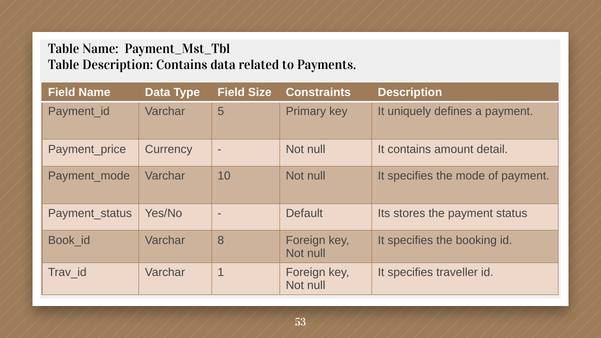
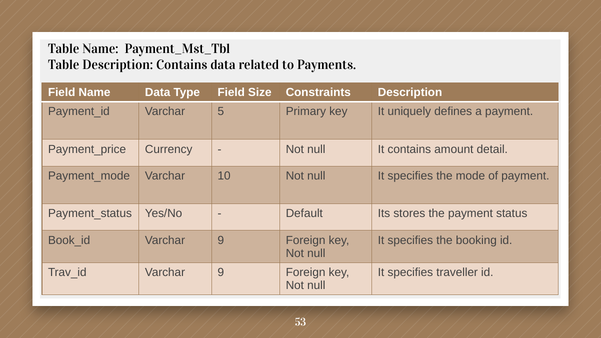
8: 8 -> 9 (221, 240)
1: 1 -> 9 (221, 273)
